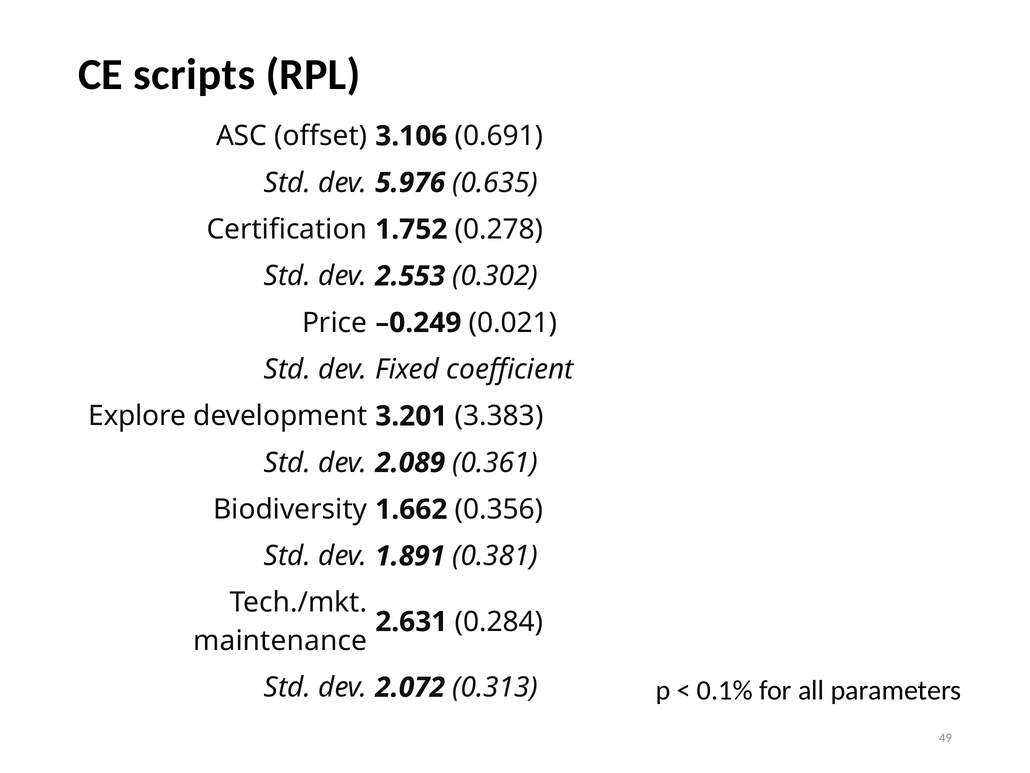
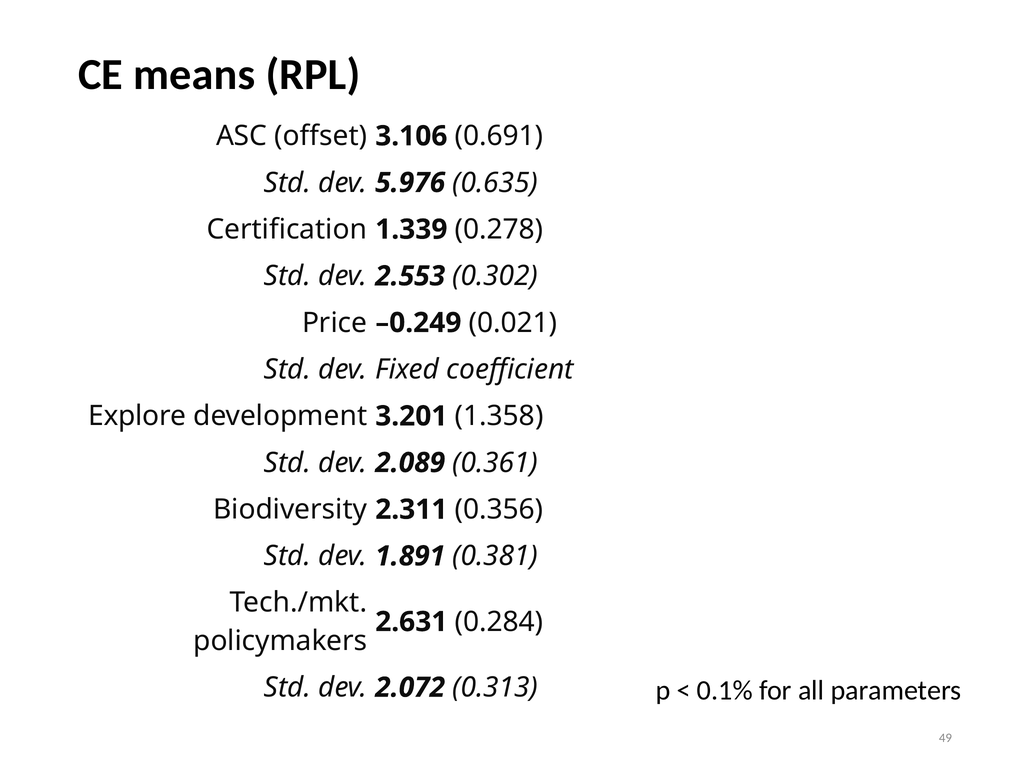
scripts: scripts -> means (194, 74)
1.752: 1.752 -> 1.339 (411, 229)
3.383: 3.383 -> 1.358 (499, 416)
1.662: 1.662 -> 2.311 (411, 509)
maintenance: maintenance -> policymakers (280, 641)
